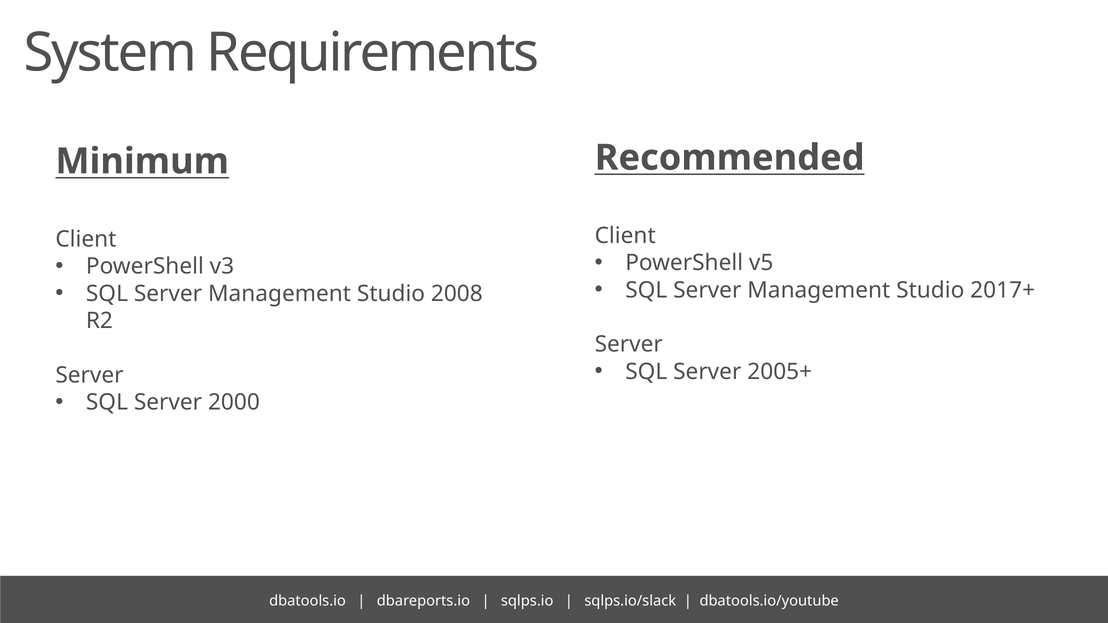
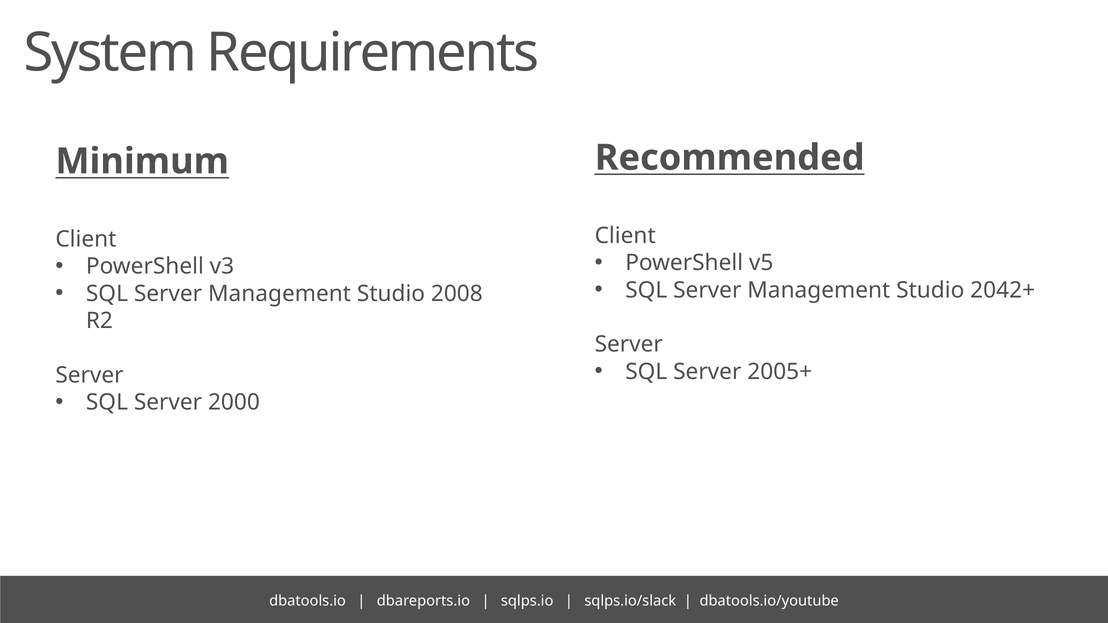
2017+: 2017+ -> 2042+ (1003, 290)
